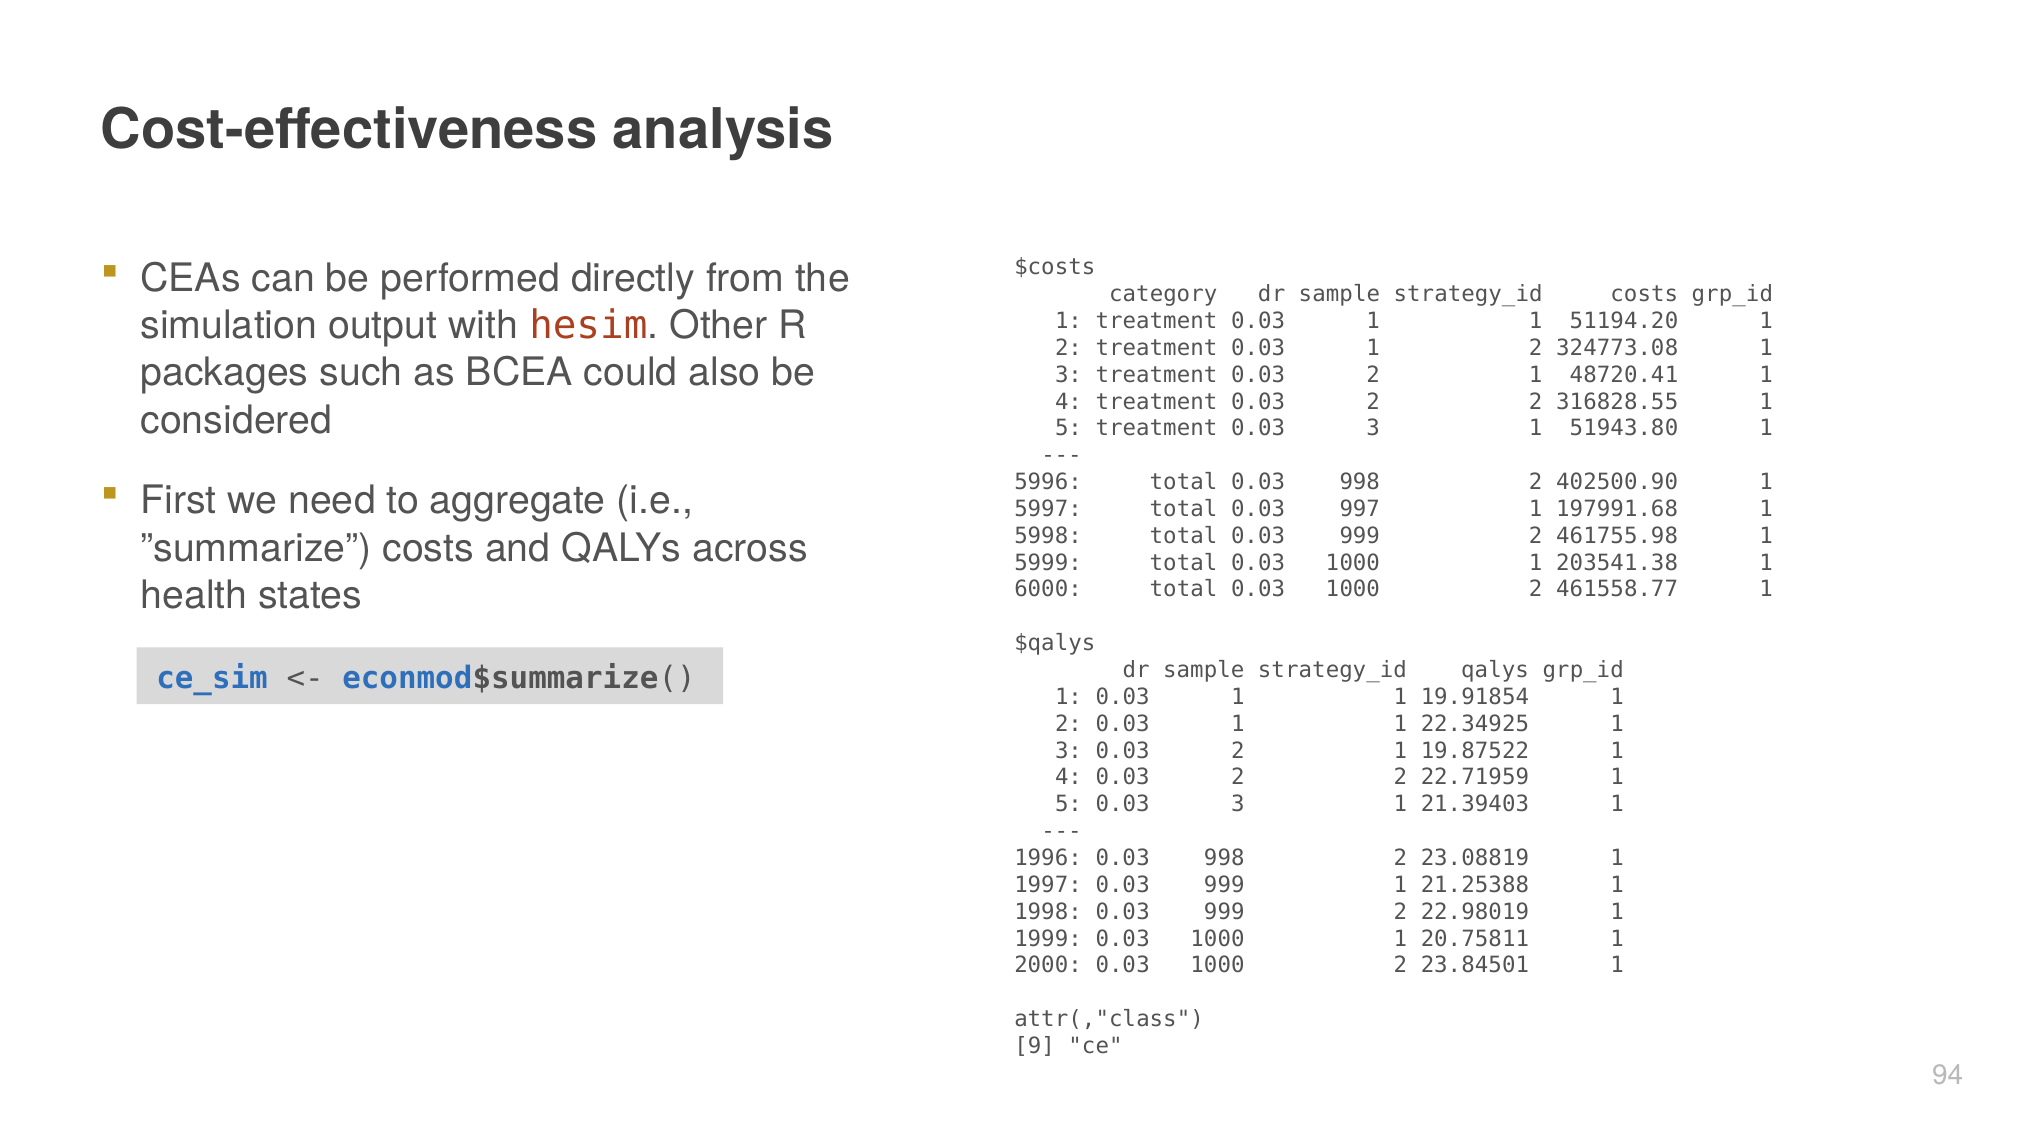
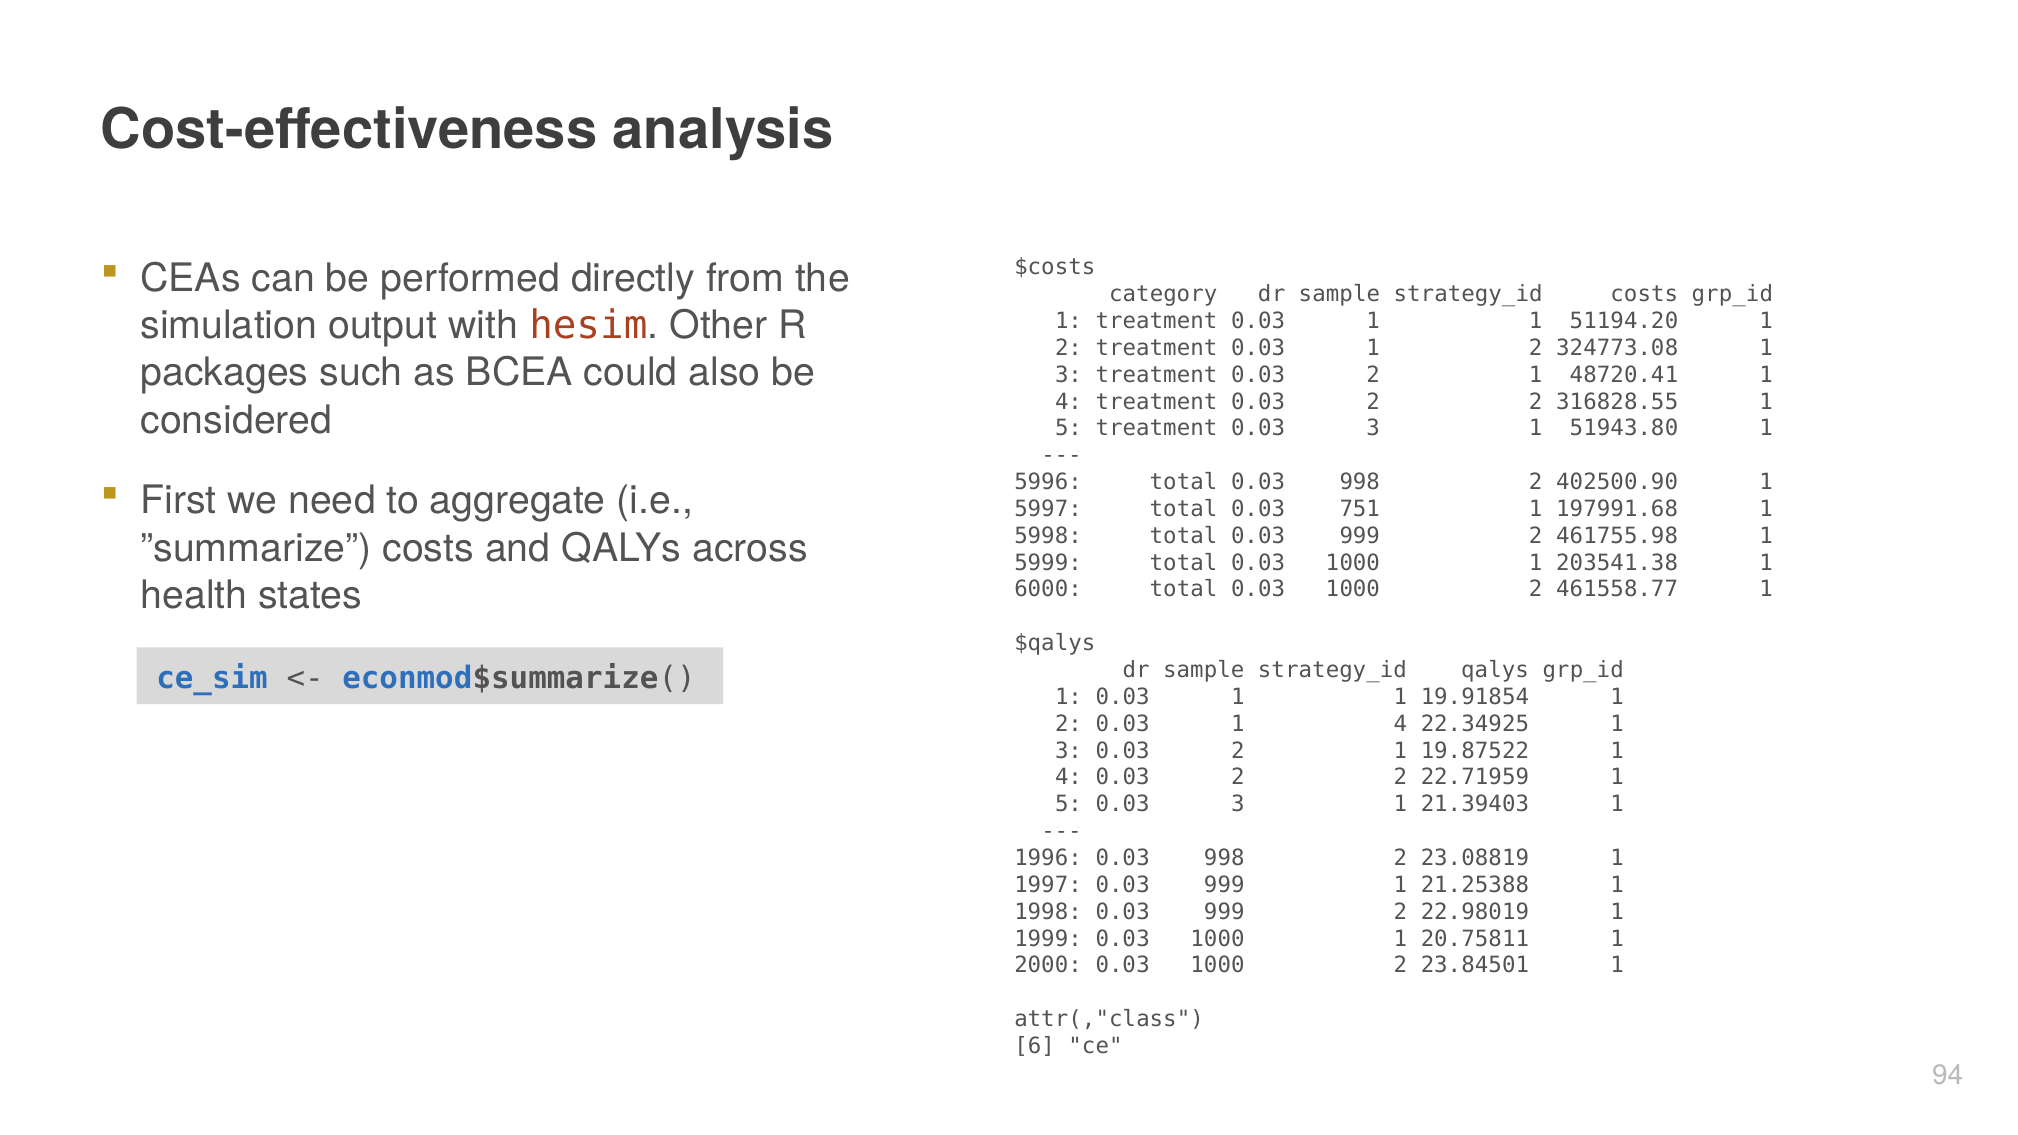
997: 997 -> 751 (1360, 509)
2 0.03 1 1: 1 -> 4 (1400, 724)
9: 9 -> 6 (1035, 1046)
